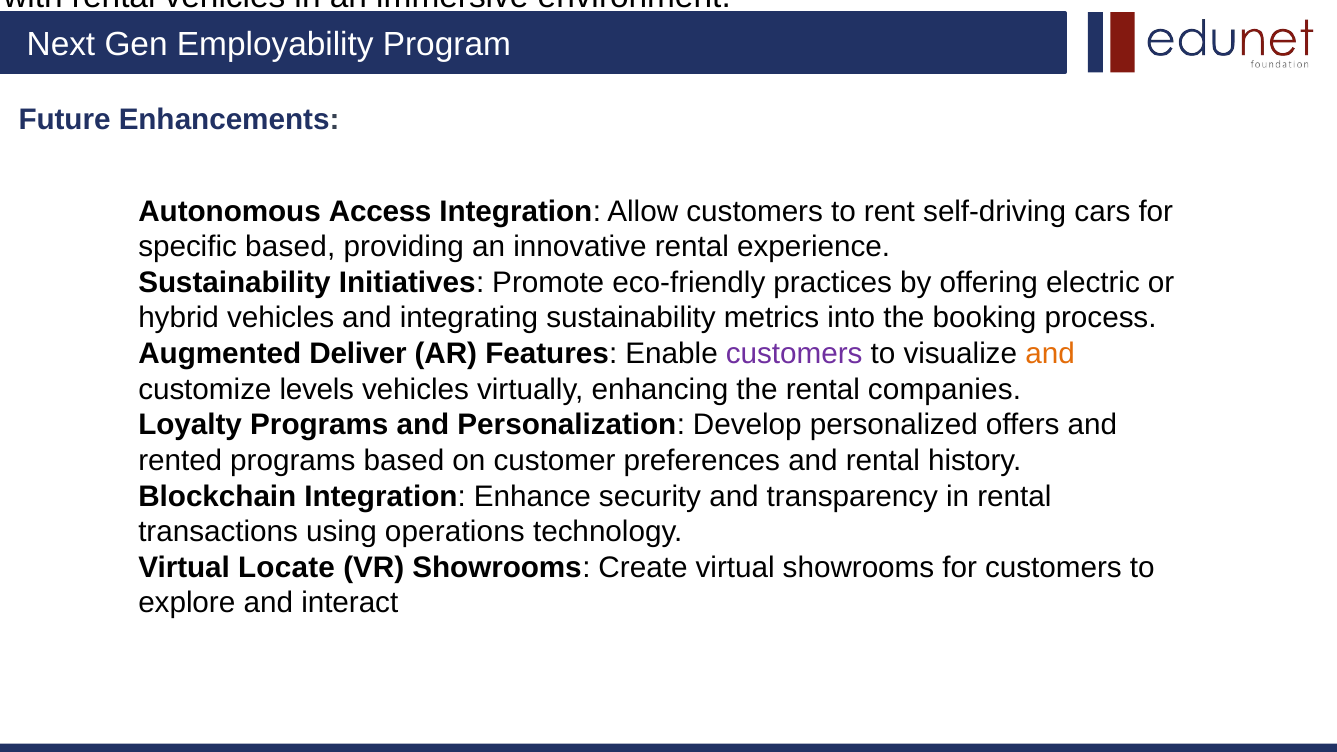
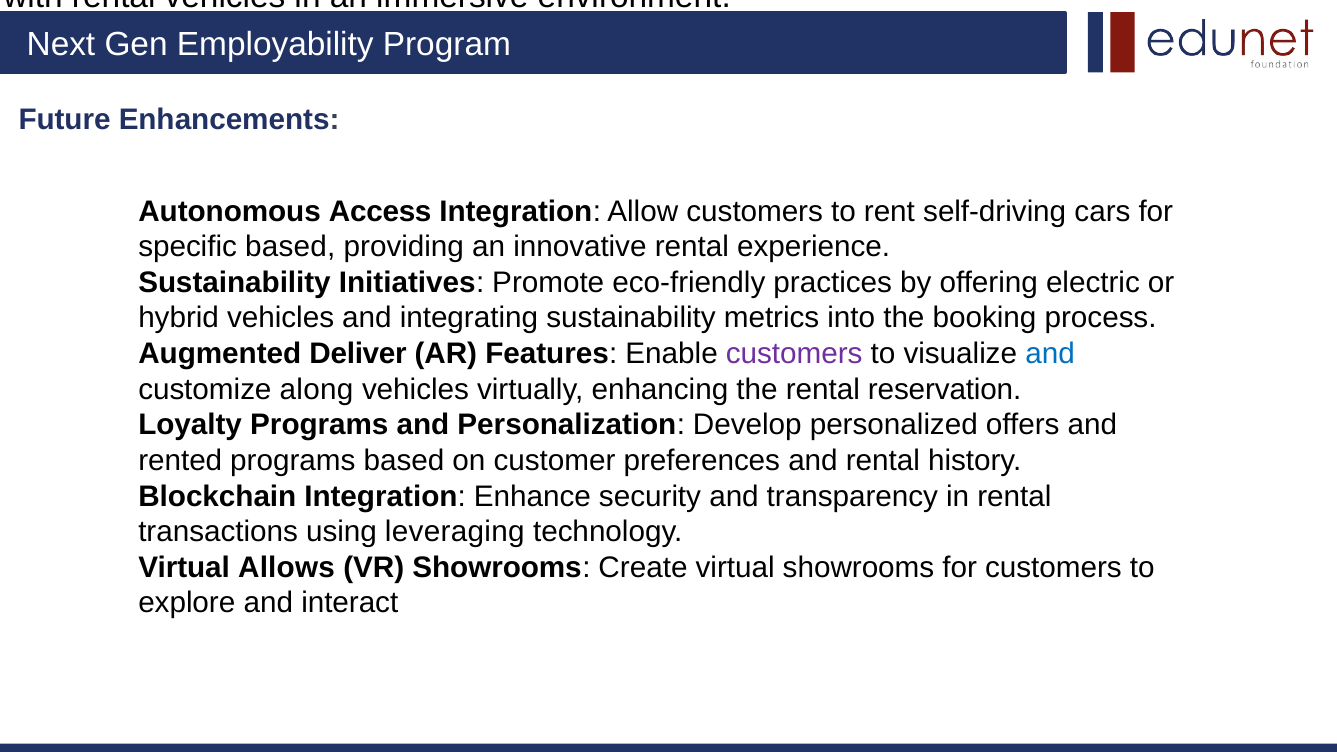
and colour: orange -> blue (1050, 354)
levels: levels -> along (317, 389)
companies: companies -> reservation (945, 389)
operations: operations -> leveraging (455, 532)
Locate: Locate -> Allows (286, 568)
